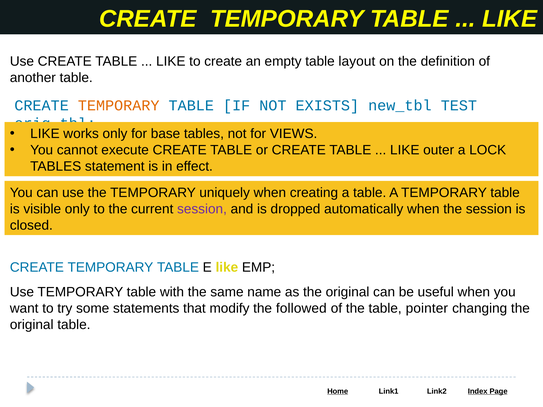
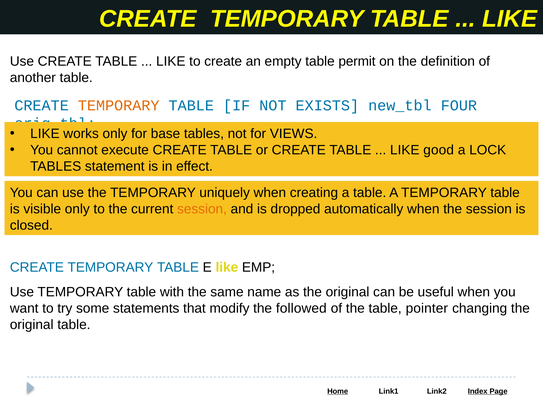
layout: layout -> permit (357, 62)
TEST: TEST -> FOUR (459, 106)
outer: outer -> good (439, 150)
session colour: purple -> orange (202, 209)
